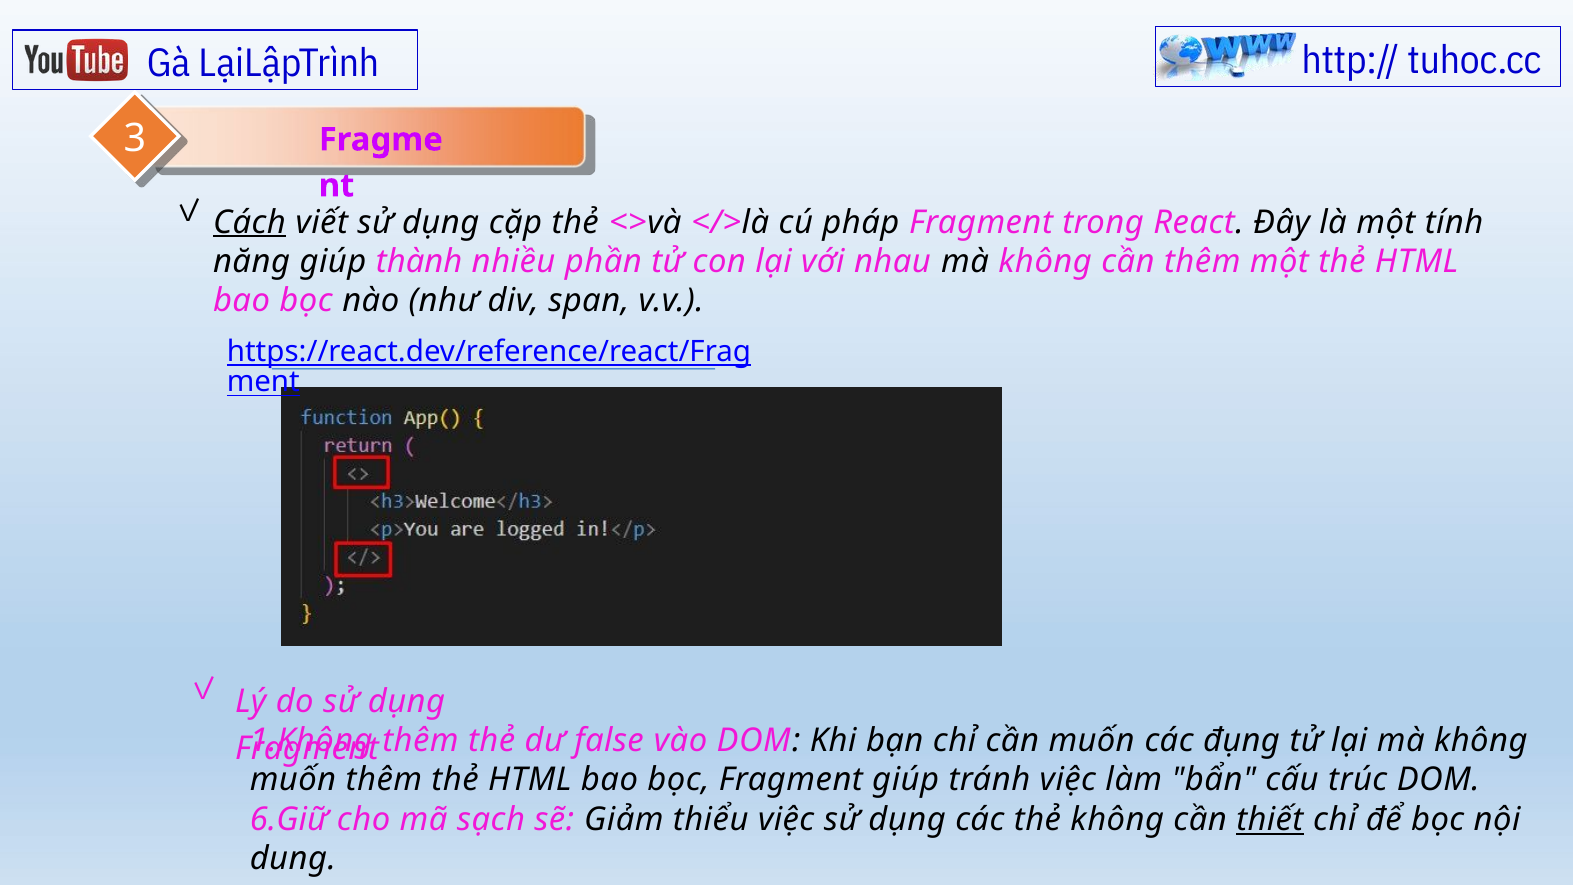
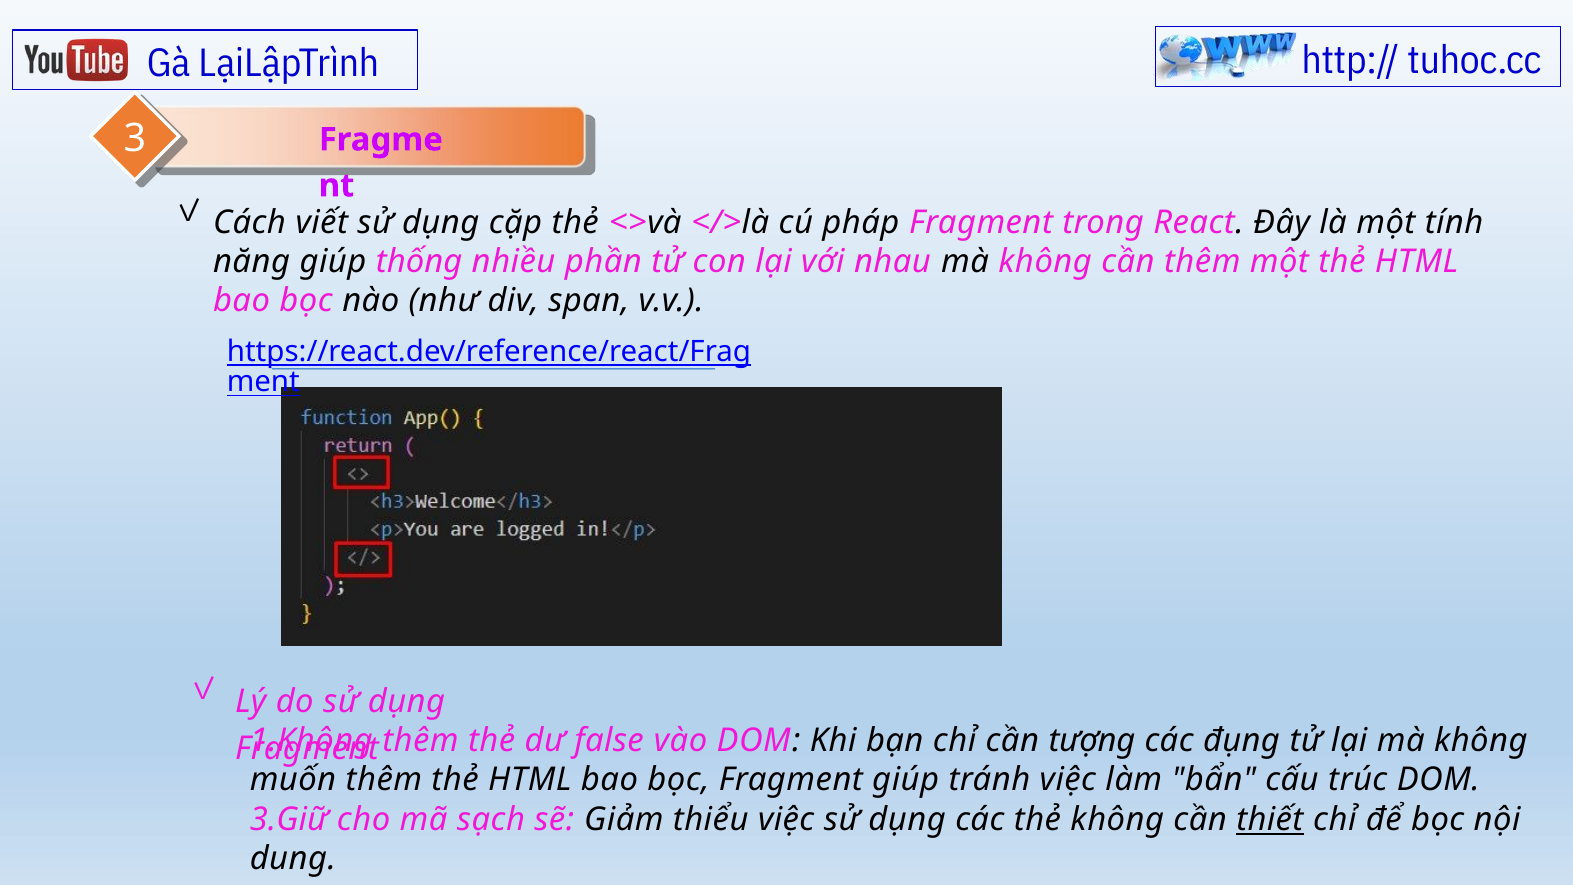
Cách underline: present -> none (249, 222)
thành: thành -> thống (419, 262)
cần muốn: muốn -> tượng (1092, 741)
6.Giữ: 6.Giữ -> 3.Giữ (289, 819)
